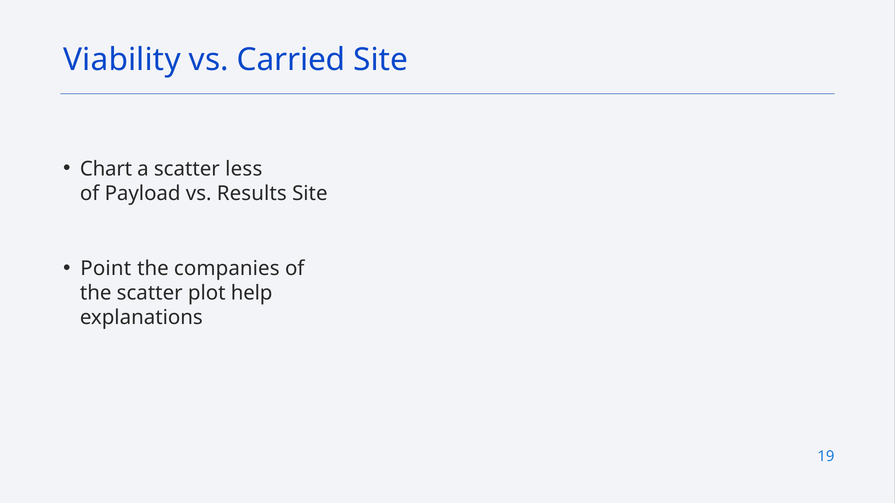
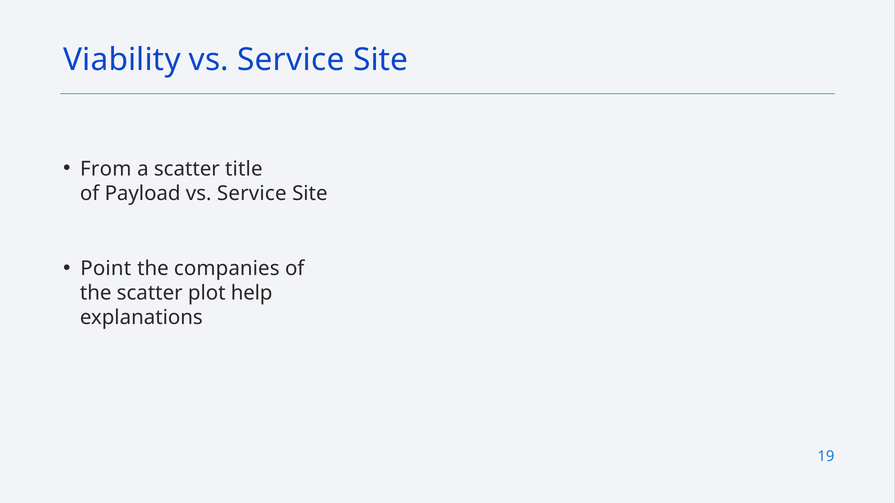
Carried: Carried -> Service (291, 60)
Chart: Chart -> From (106, 169)
less: less -> title (244, 169)
Payload vs Results: Results -> Service (252, 194)
